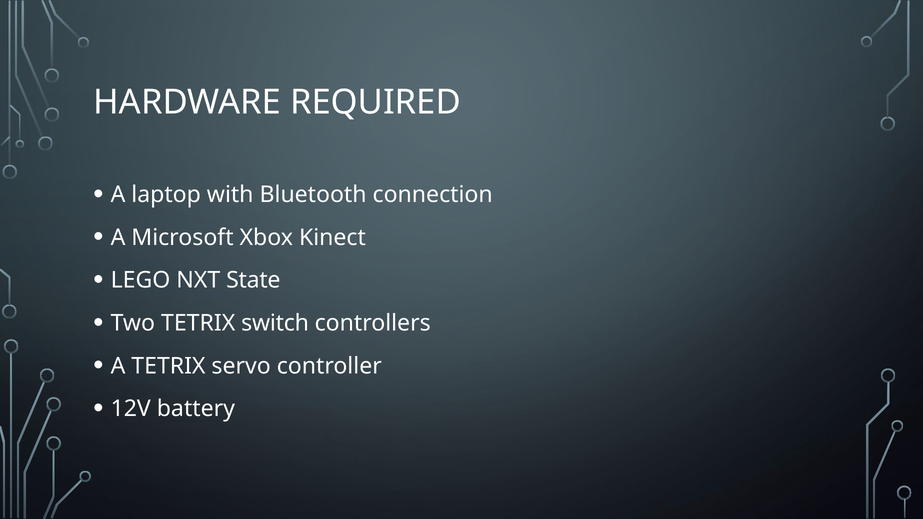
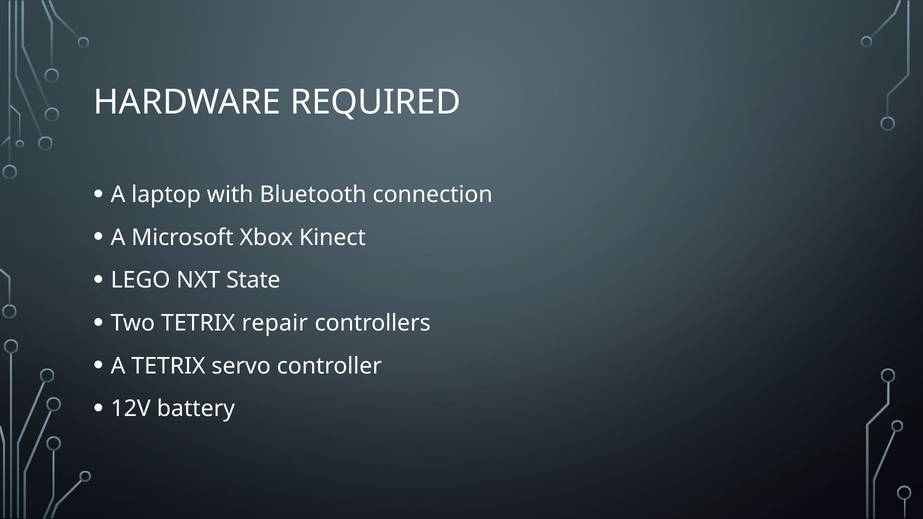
switch: switch -> repair (275, 323)
